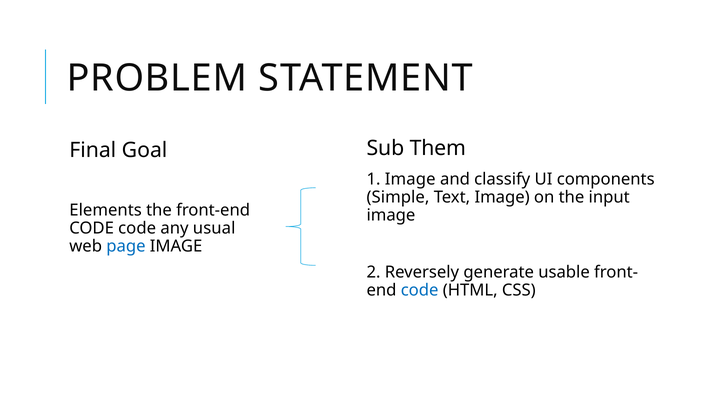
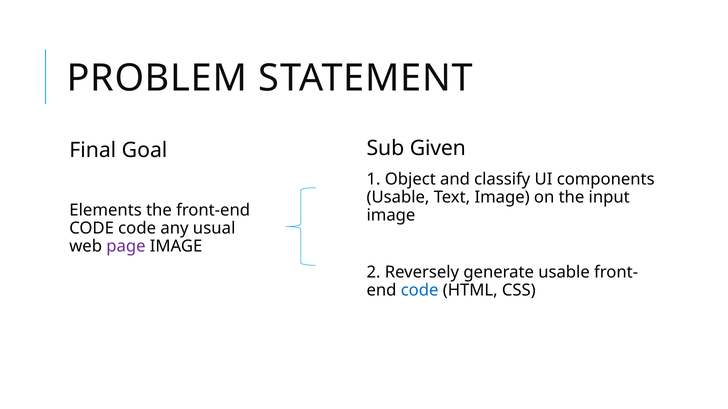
Them: Them -> Given (438, 148)
1 Image: Image -> Object (410, 179)
Simple: Simple -> Usable (398, 197)
page colour: blue -> purple (126, 246)
